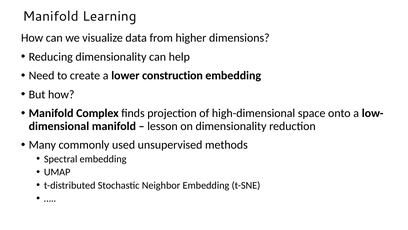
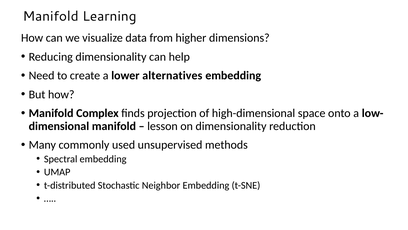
construction: construction -> alternatives (172, 75)
